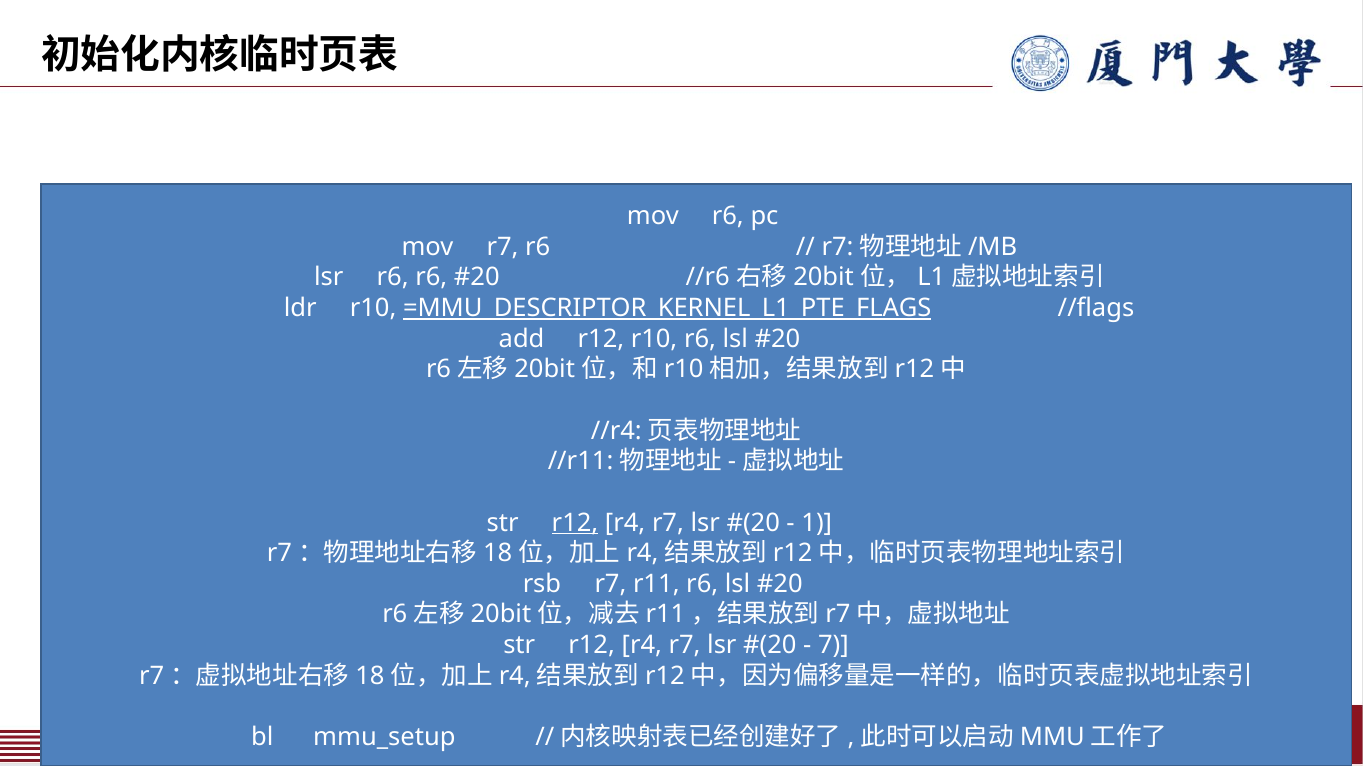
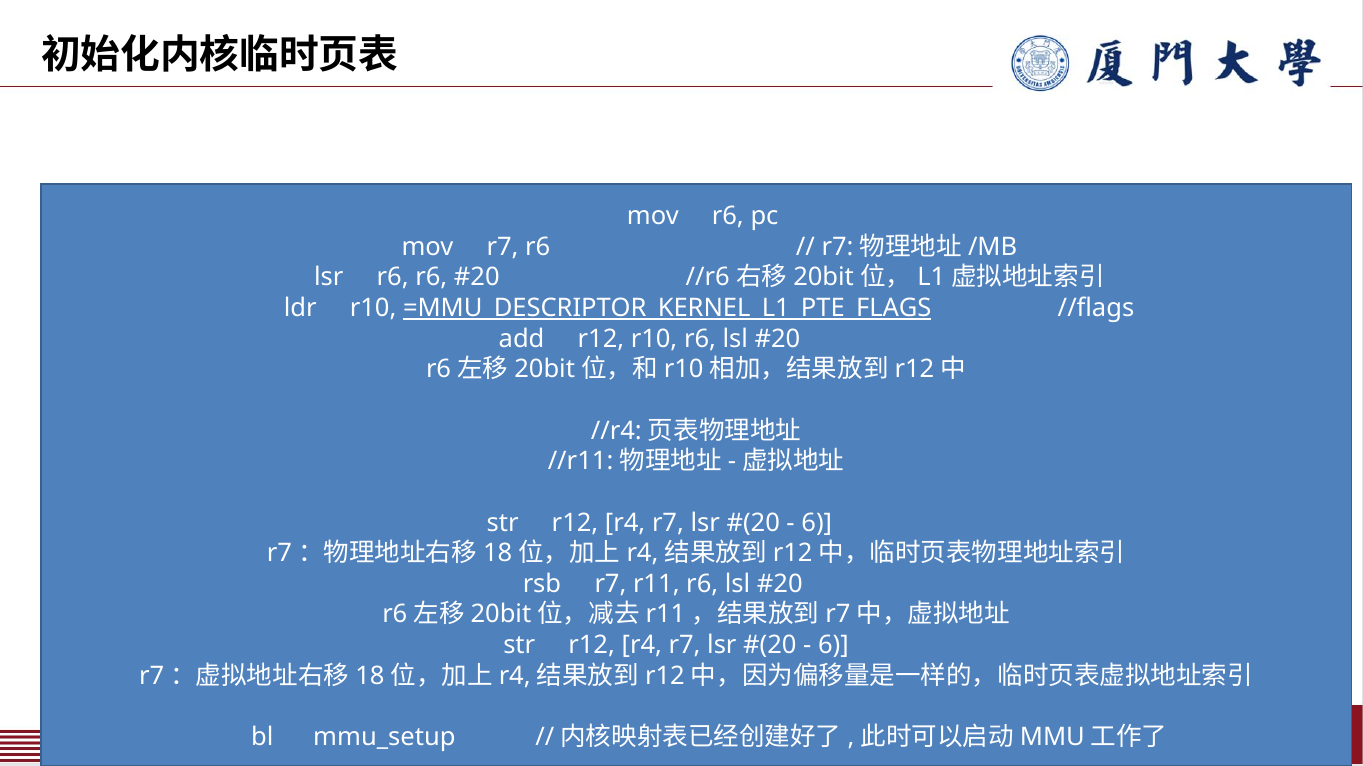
r12 underline: present -> none (575, 523)
1: 1 -> 6 (817, 523)
7: 7 -> 6 (833, 646)
